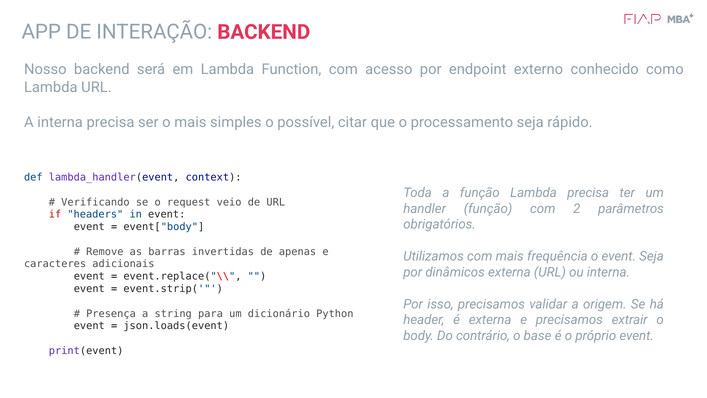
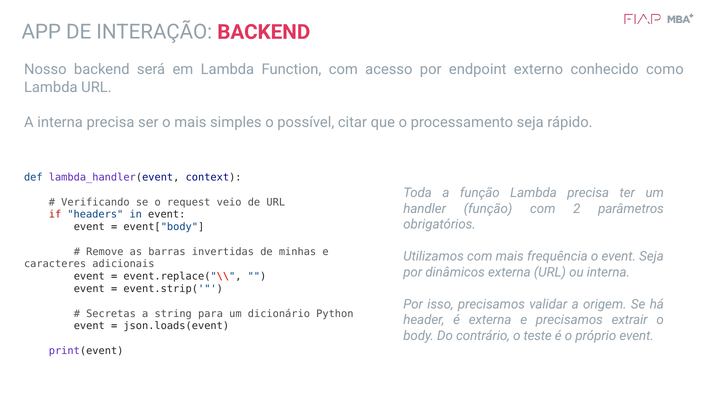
apenas: apenas -> minhas (298, 251)
Presença: Presença -> Secretas (111, 313)
base: base -> teste (538, 336)
